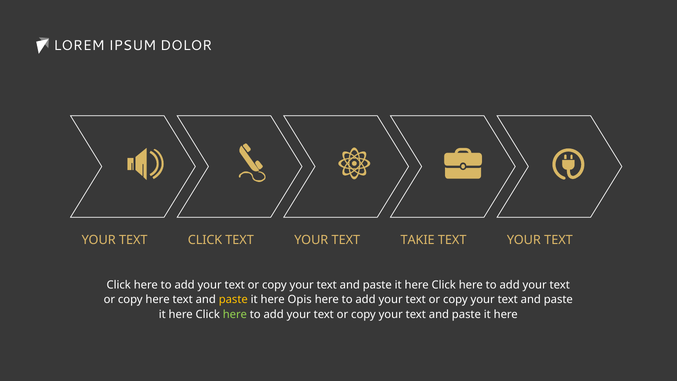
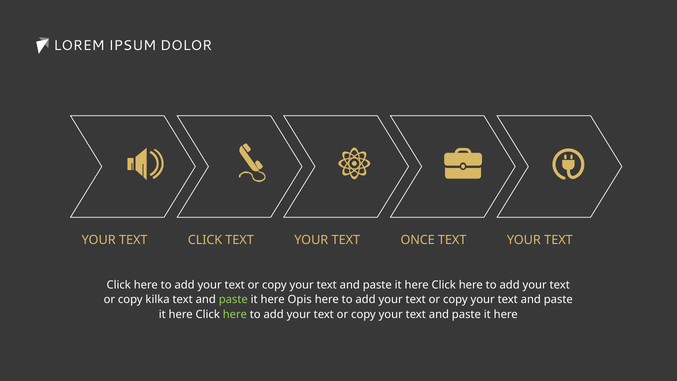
TAKIE: TAKIE -> ONCE (418, 240)
copy here: here -> kilka (158, 300)
paste colour: yellow -> light green (233, 300)
